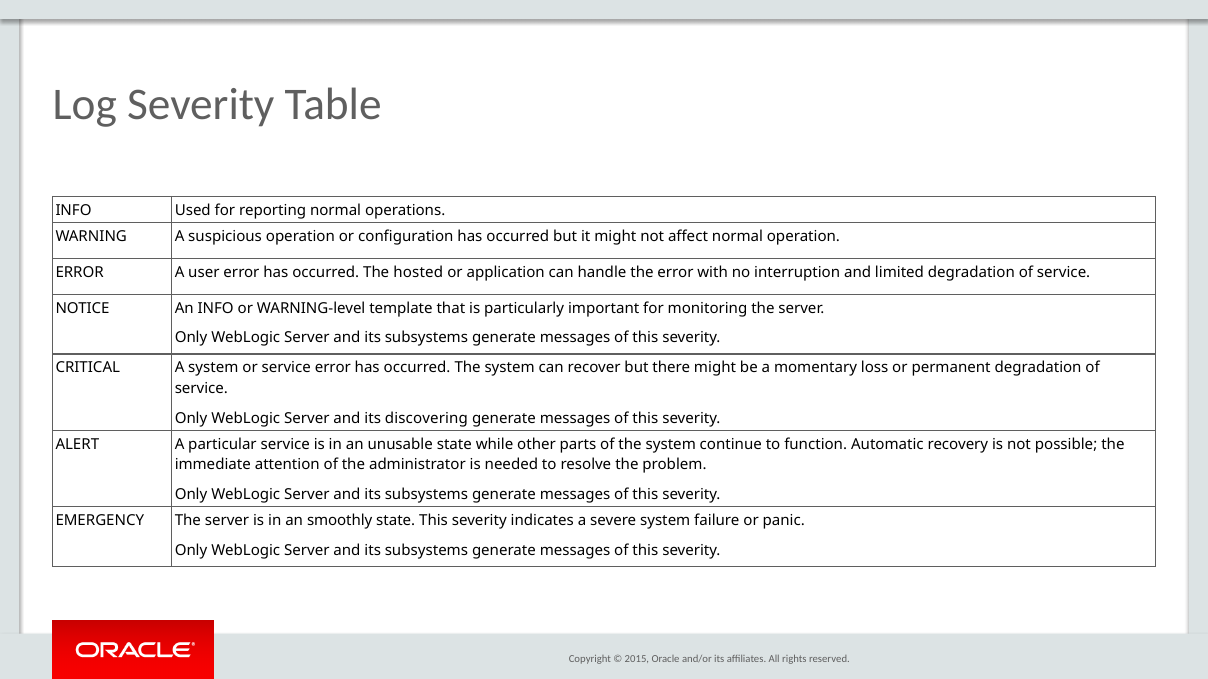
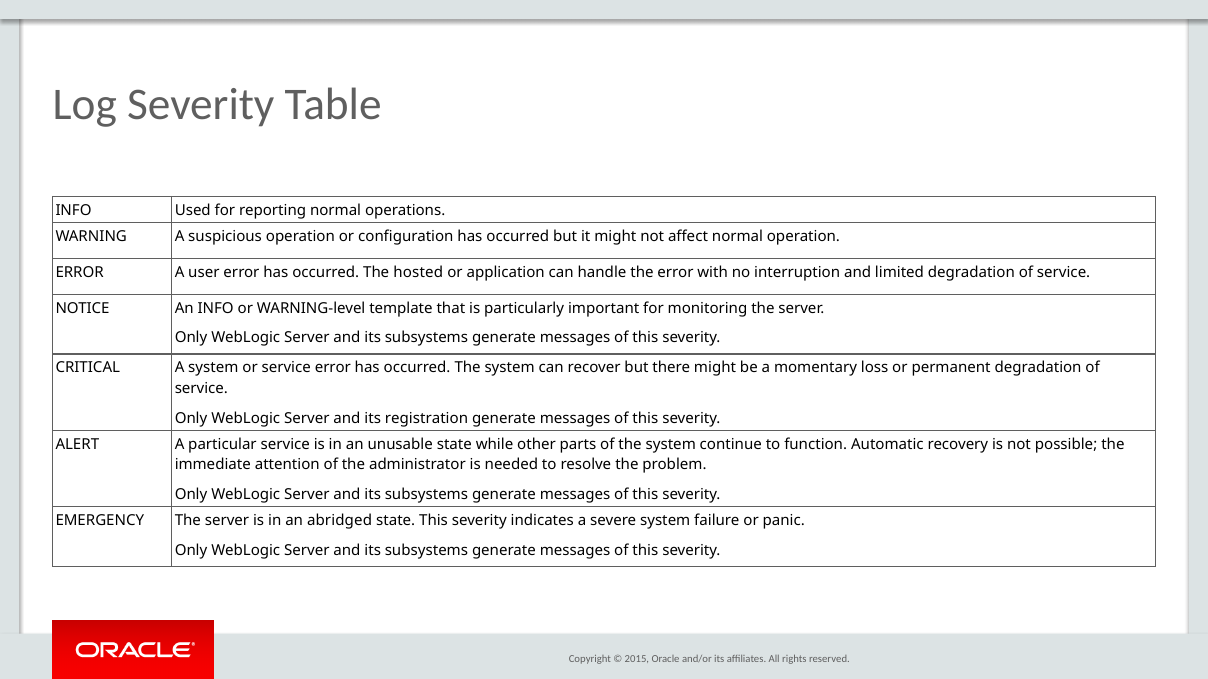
discovering: discovering -> registration (427, 418)
smoothly: smoothly -> abridged (340, 521)
